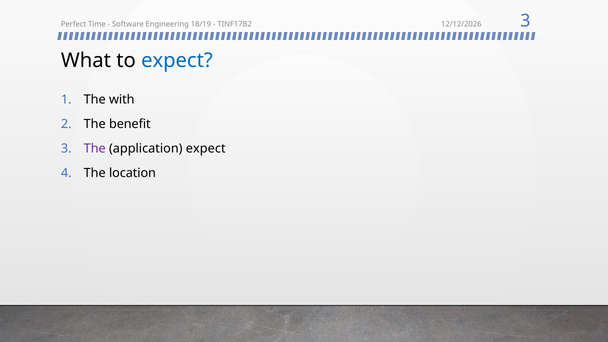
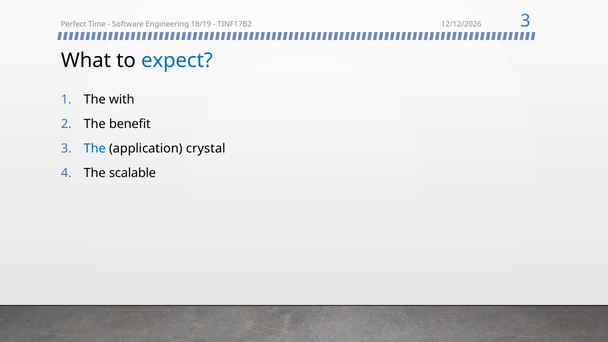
The colour: purple -> blue (95, 149)
application expect: expect -> crystal (206, 149)
location: location -> scalable (133, 173)
